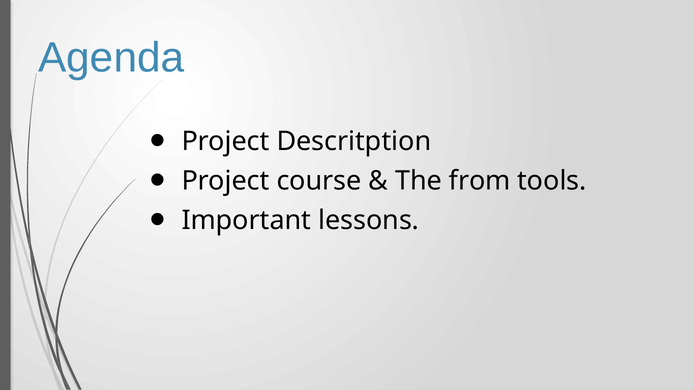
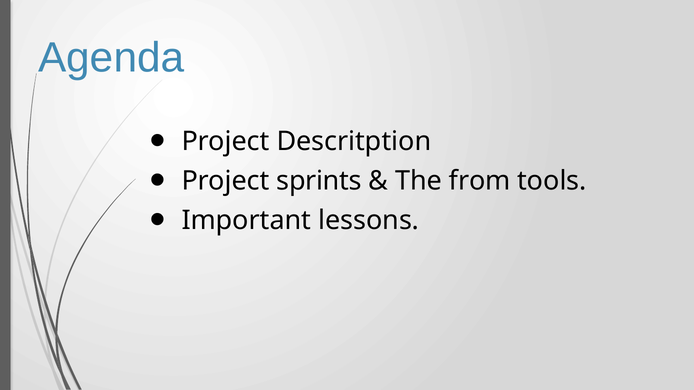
course: course -> sprints (319, 181)
